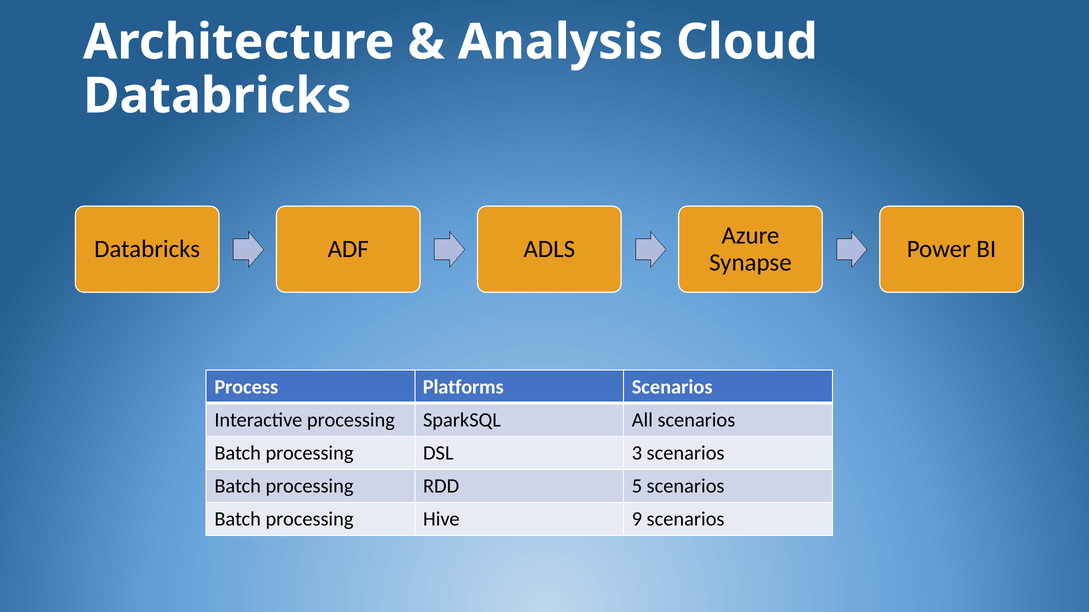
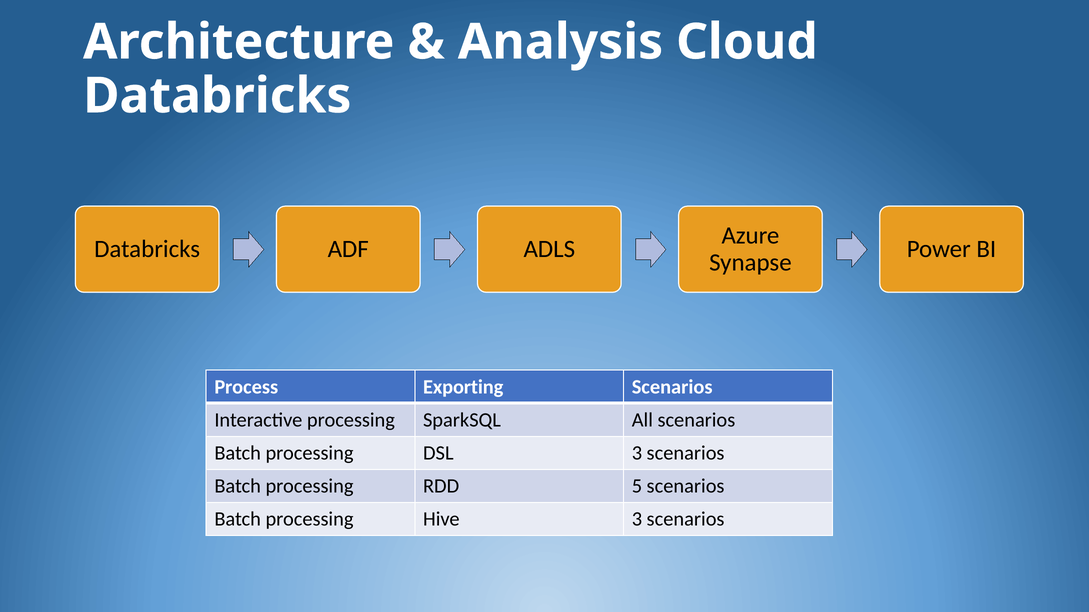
Platforms: Platforms -> Exporting (463, 387)
Hive 9: 9 -> 3 (637, 520)
